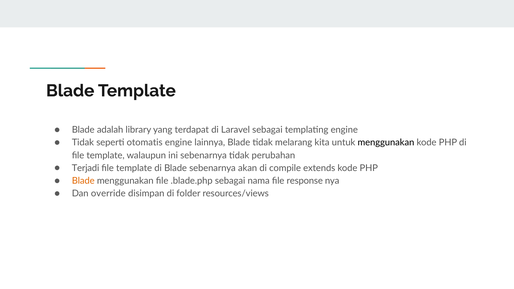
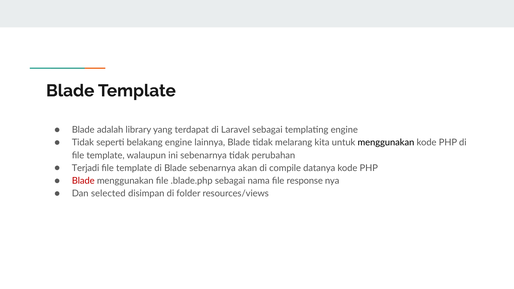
otomatis: otomatis -> belakang (145, 143)
extends: extends -> datanya (319, 168)
Blade colour: orange -> red (83, 181)
override: override -> selected (108, 194)
